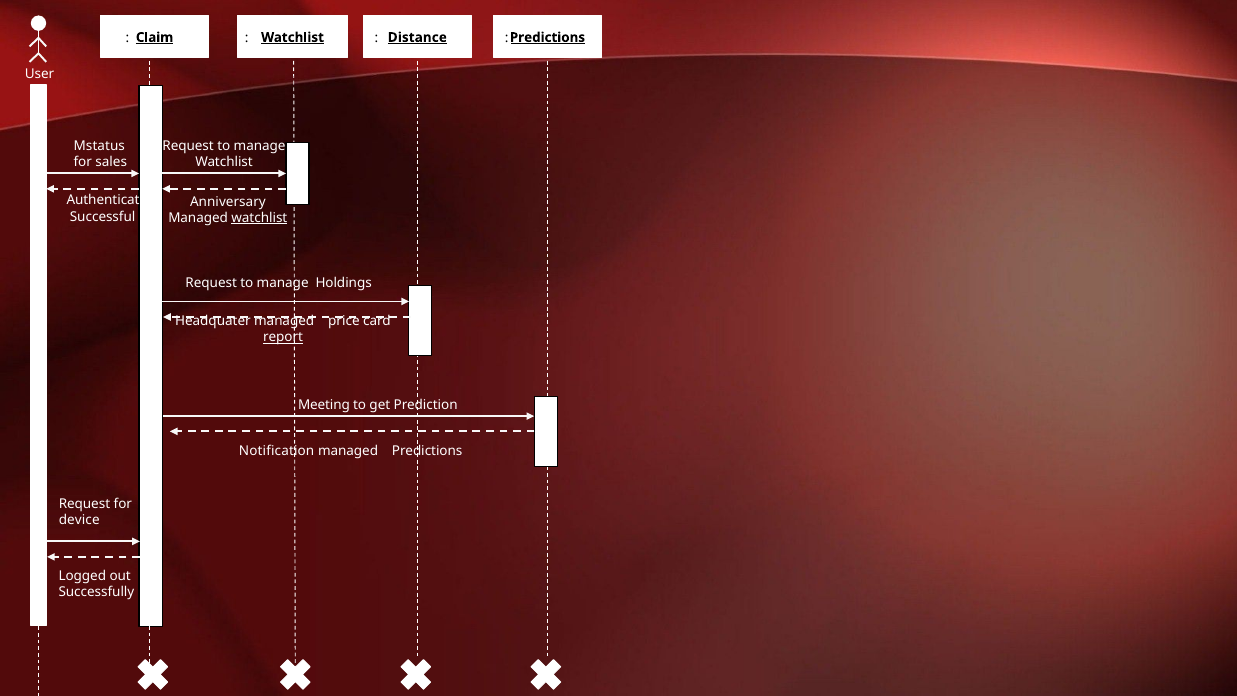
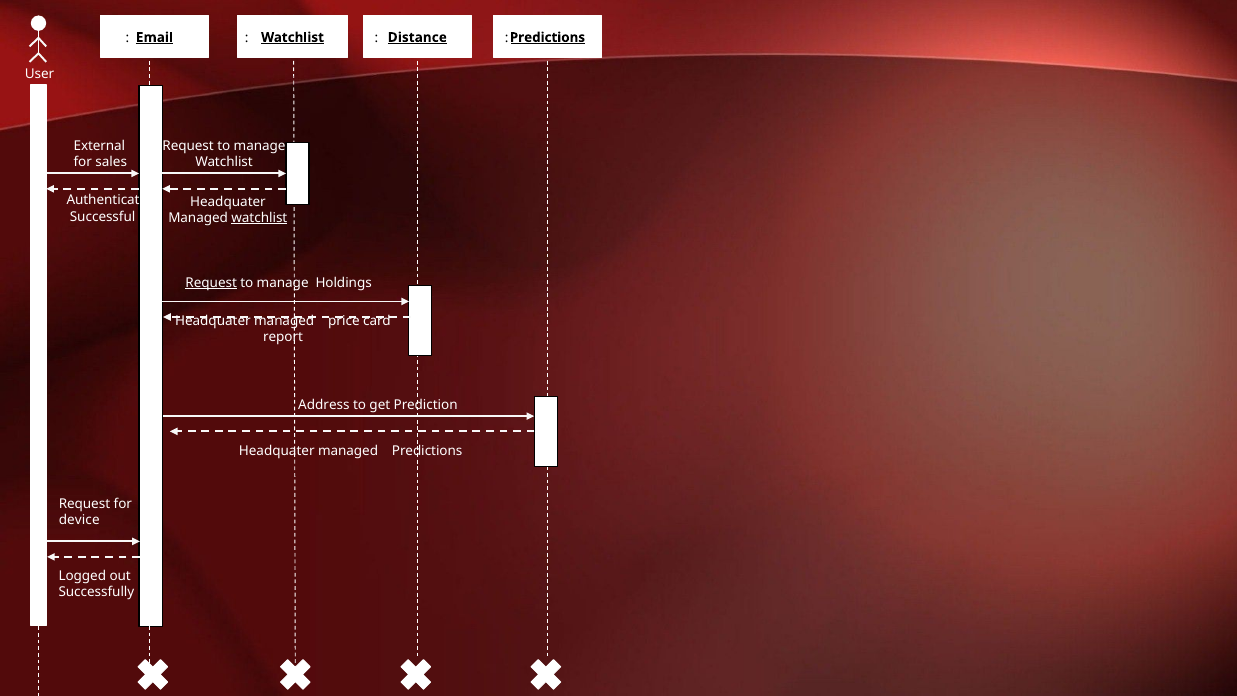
Claim: Claim -> Email (154, 37)
Mstatus: Mstatus -> External (99, 146)
Anniversary: Anniversary -> Headquater (228, 202)
Request underline: none -> present (211, 283)
report underline: present -> none (283, 338)
Meeting: Meeting -> Address (324, 405)
Notification: Notification -> Headquater (277, 451)
